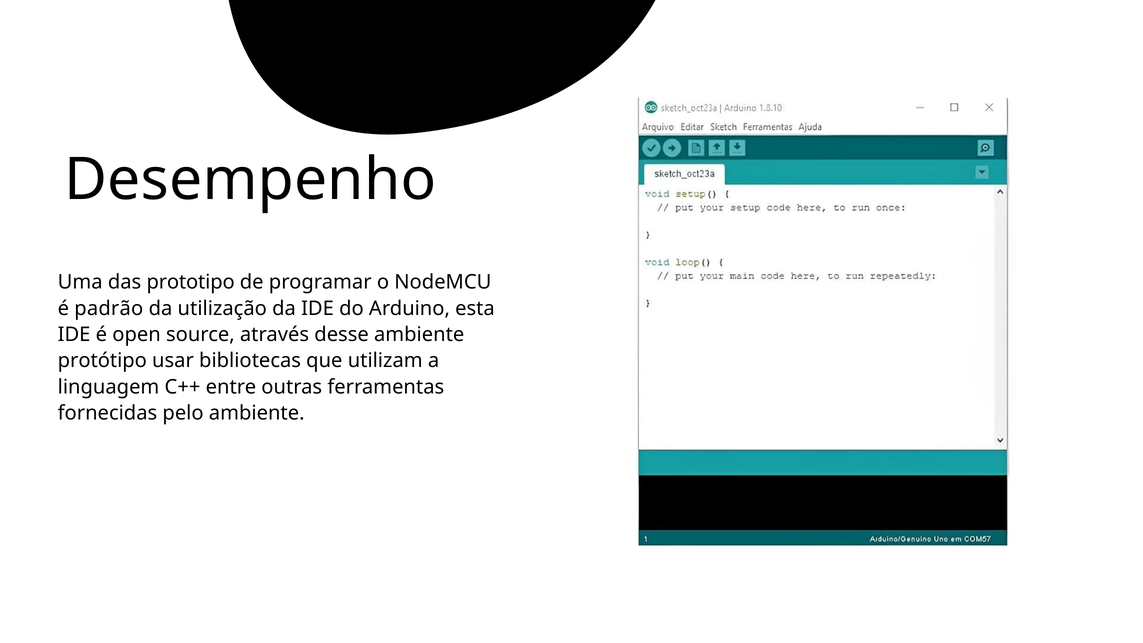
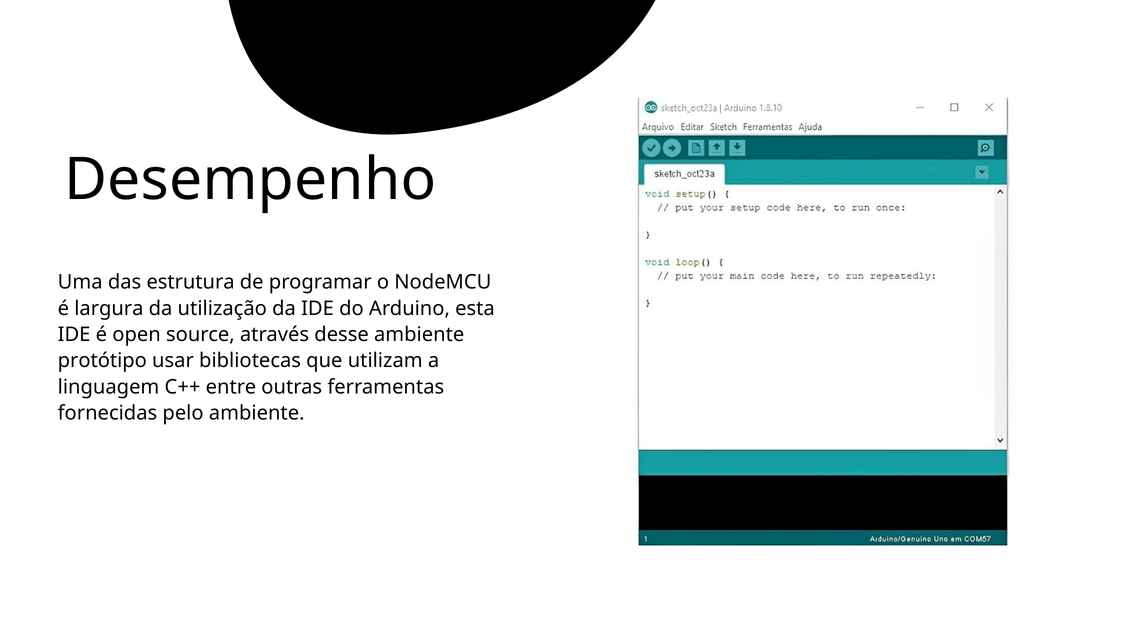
prototipo: prototipo -> estrutura (191, 282)
padrão: padrão -> largura (109, 308)
